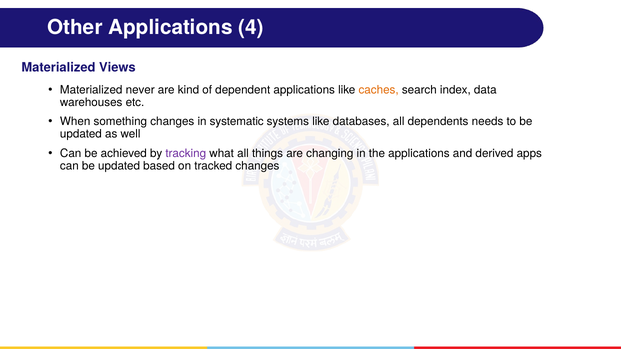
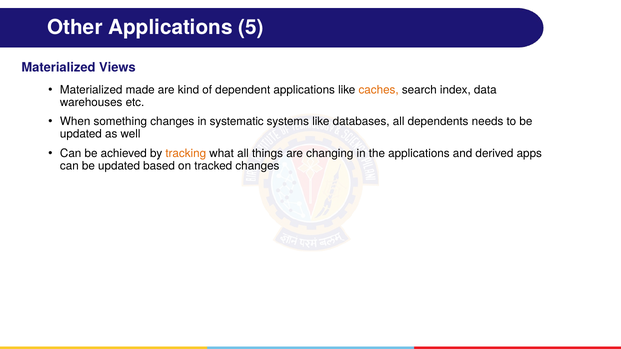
4: 4 -> 5 (251, 28)
never: never -> made (140, 90)
tracking colour: purple -> orange (186, 153)
